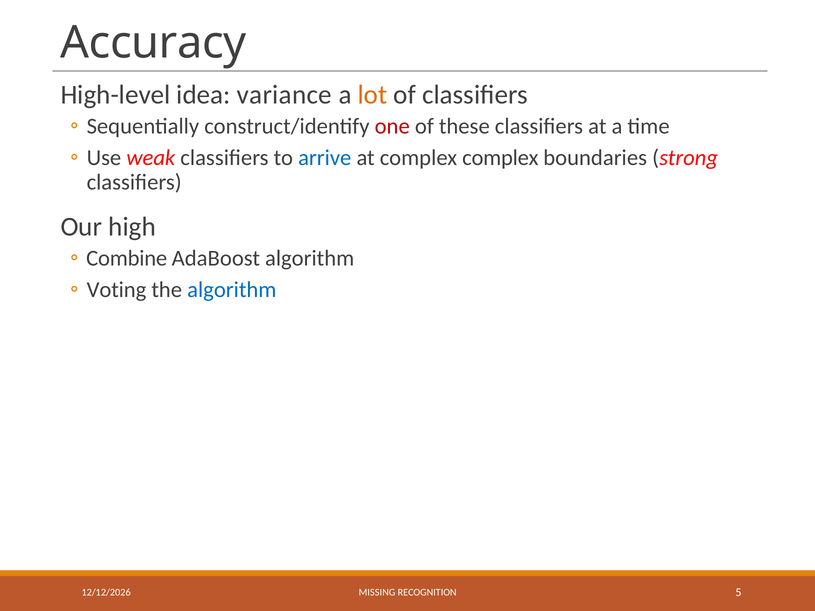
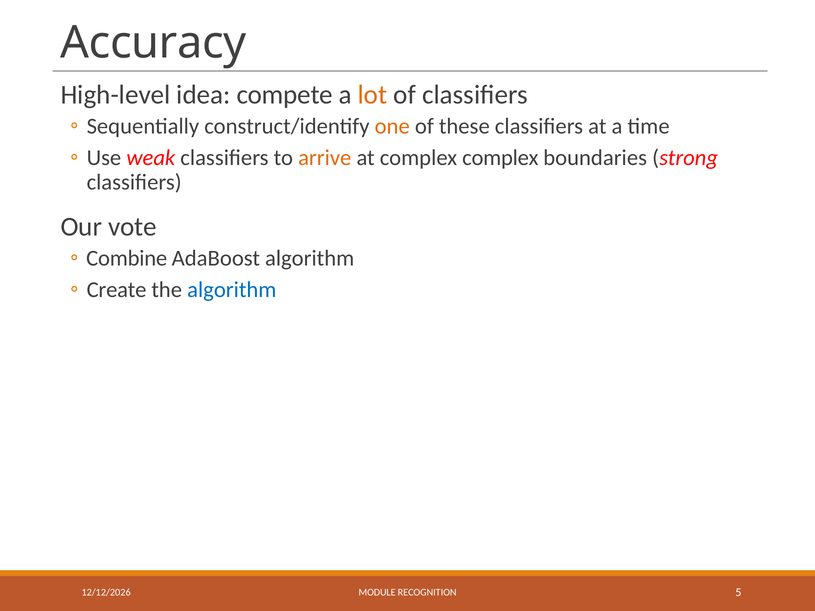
variance: variance -> compete (285, 95)
one colour: red -> orange (392, 126)
arrive colour: blue -> orange (325, 158)
high: high -> vote (132, 227)
Voting: Voting -> Create (117, 290)
MISSING: MISSING -> MODULE (377, 593)
